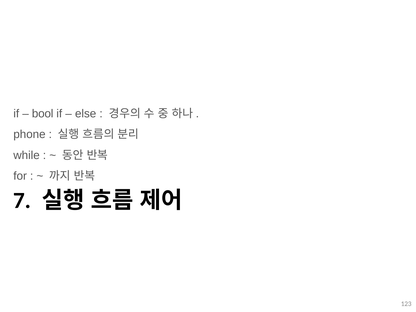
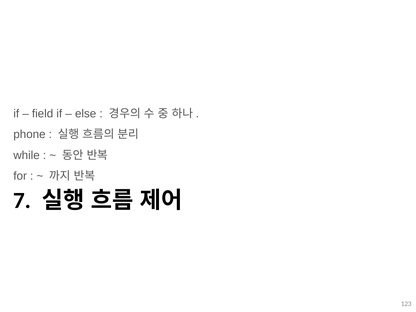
bool: bool -> field (43, 114)
